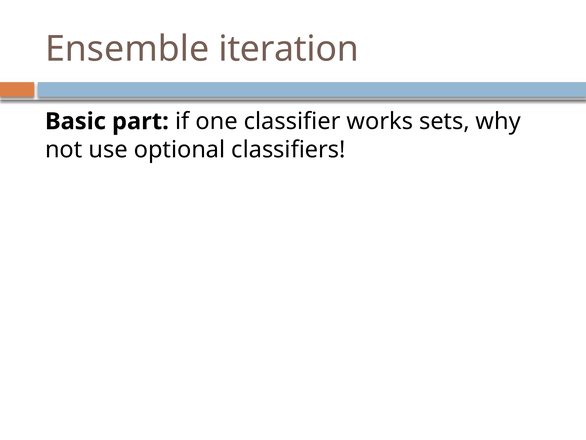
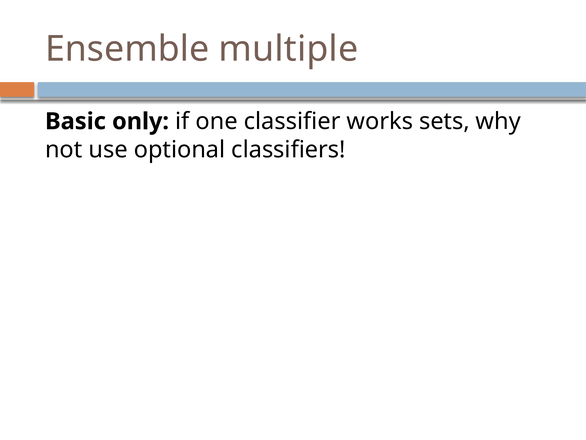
iteration: iteration -> multiple (288, 49)
part: part -> only (141, 121)
